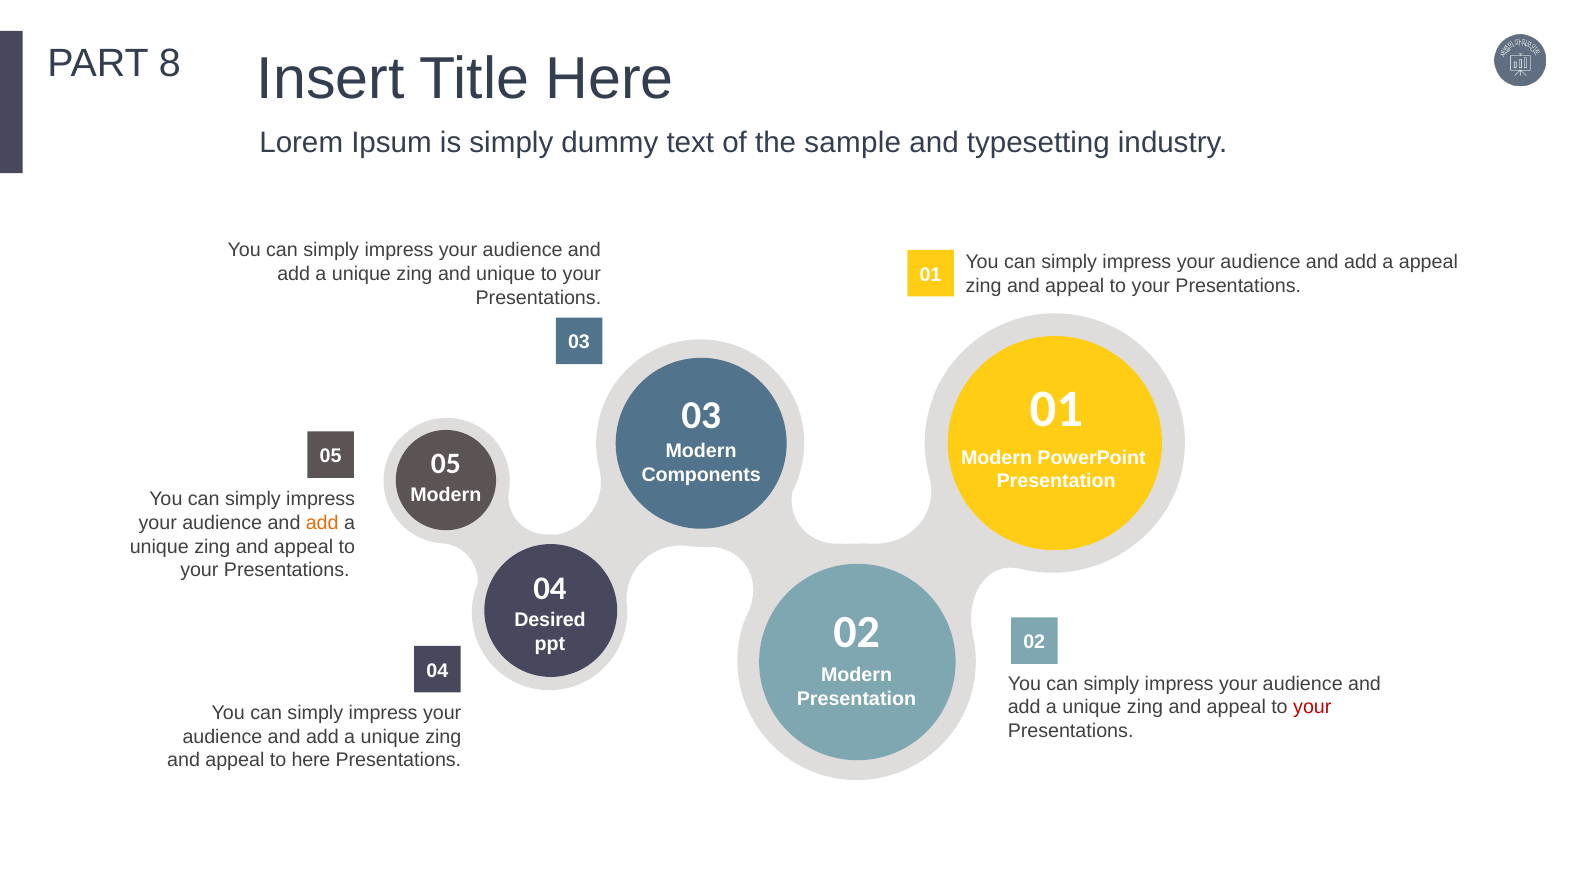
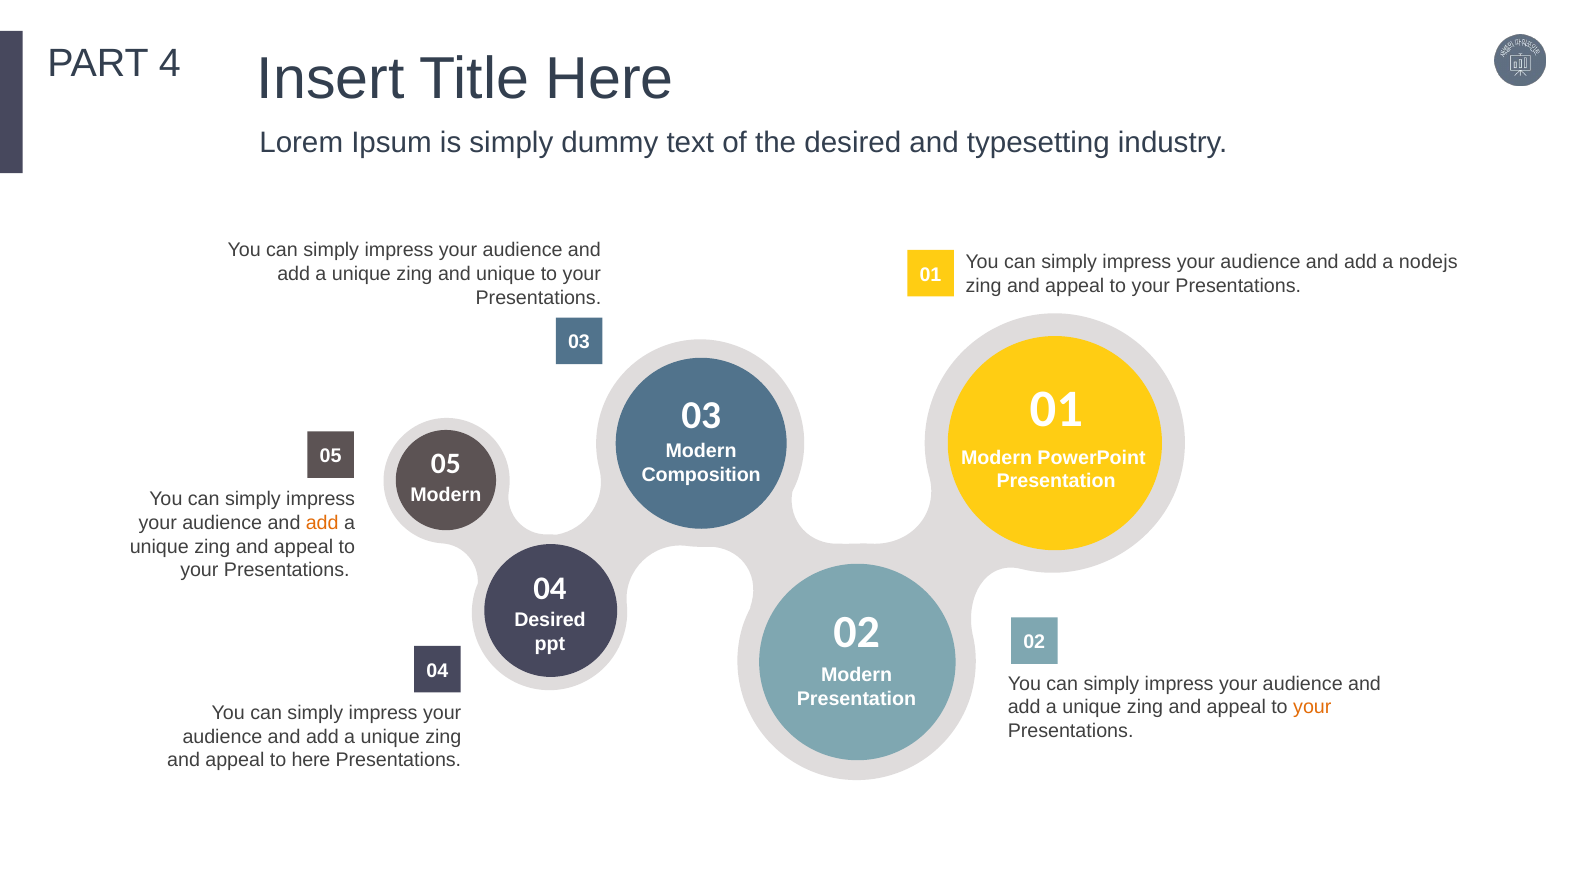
8: 8 -> 4 (170, 63)
the sample: sample -> desired (853, 143)
a appeal: appeal -> nodejs (1428, 262)
Components: Components -> Composition (701, 475)
your colour: red -> orange (1312, 707)
